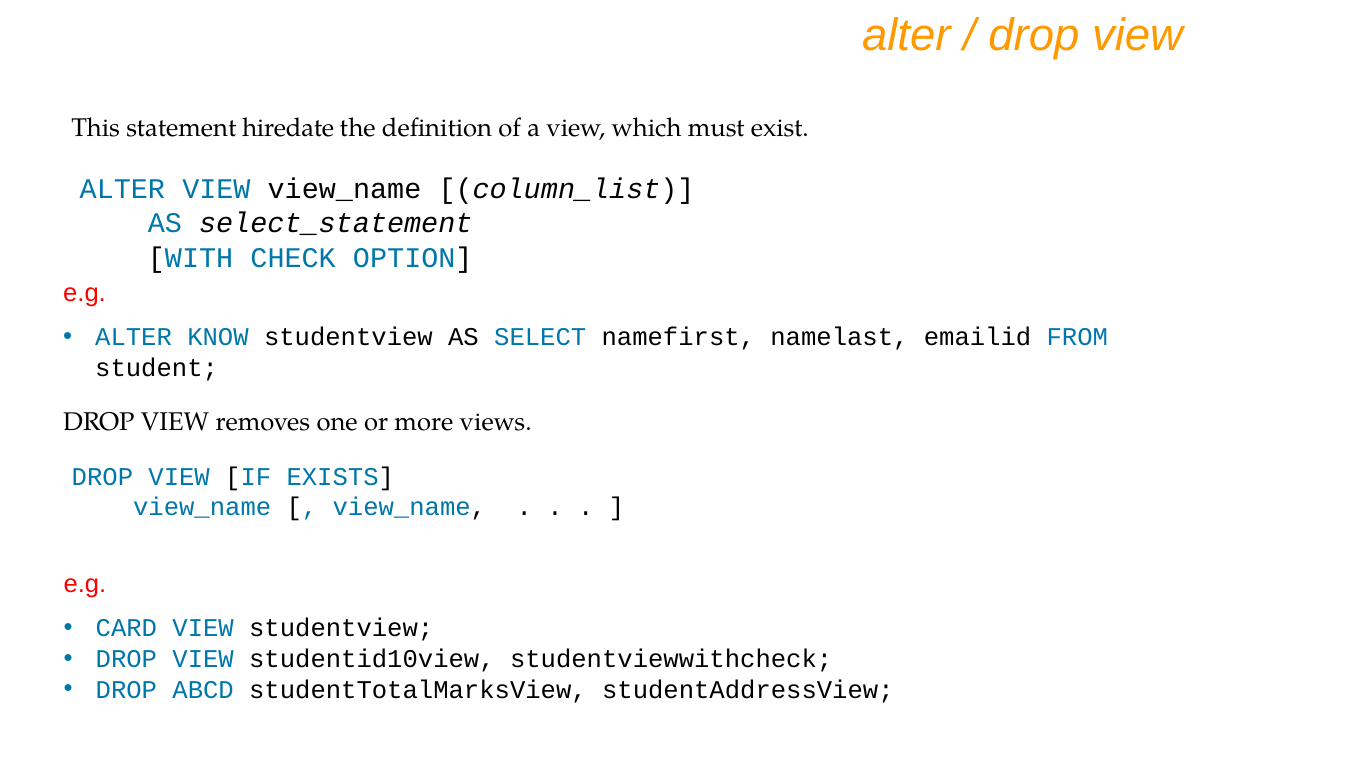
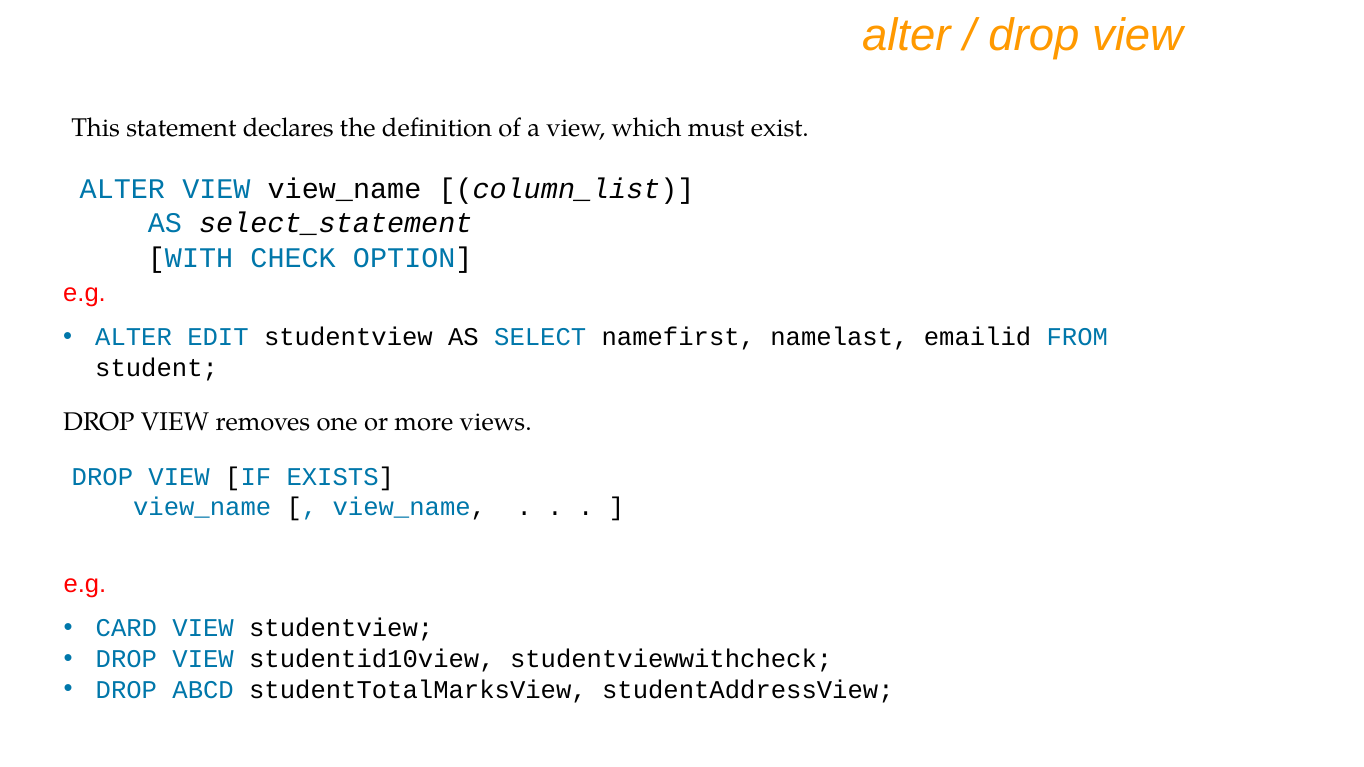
hiredate: hiredate -> declares (288, 128)
KNOW: KNOW -> EDIT (218, 337)
